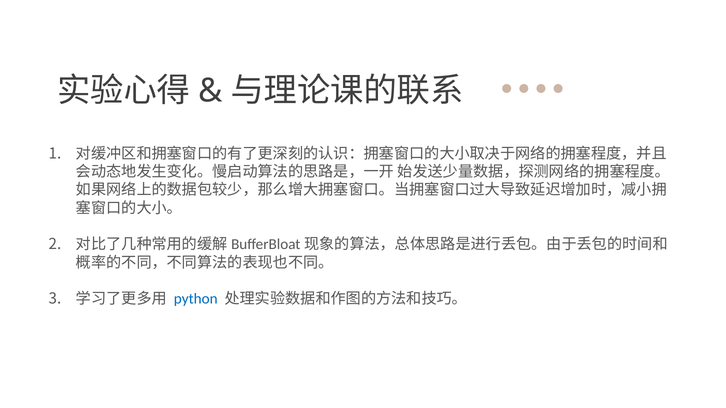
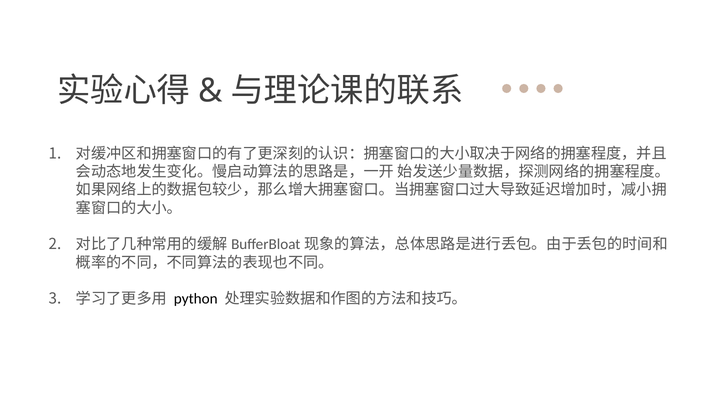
python colour: blue -> black (196, 299)
